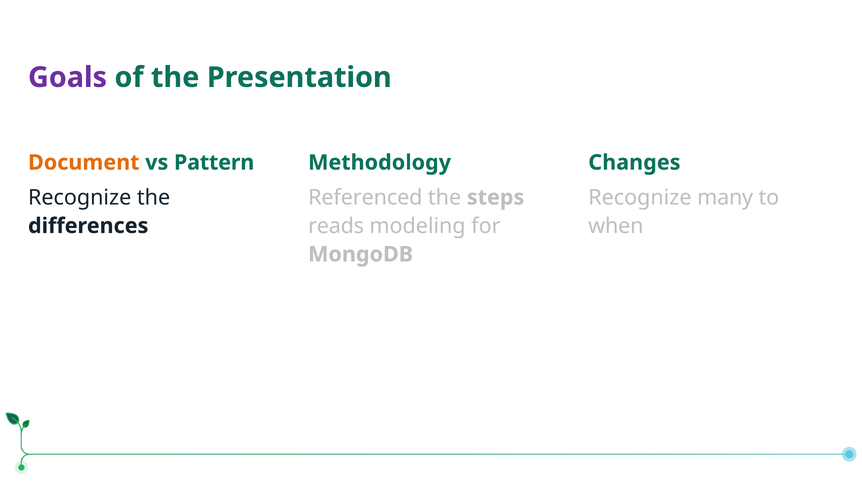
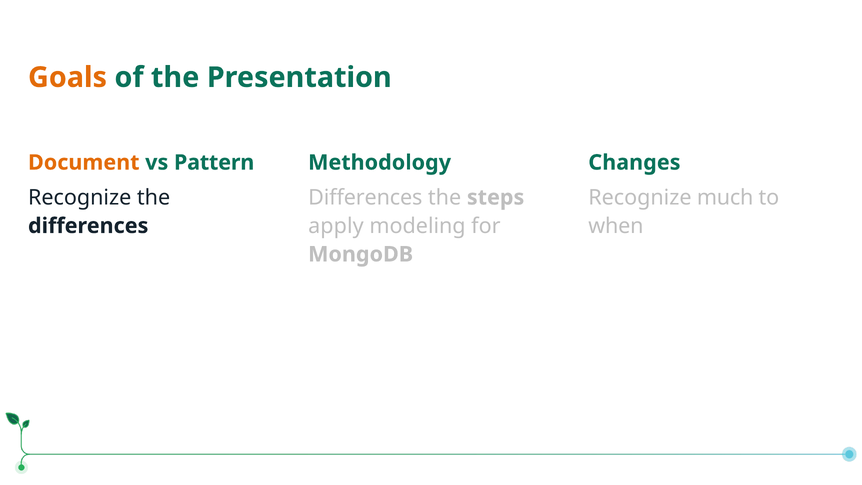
Goals colour: purple -> orange (67, 77)
Referenced: Referenced -> Differences (365, 197)
many: many -> much (725, 197)
reads: reads -> apply (336, 226)
